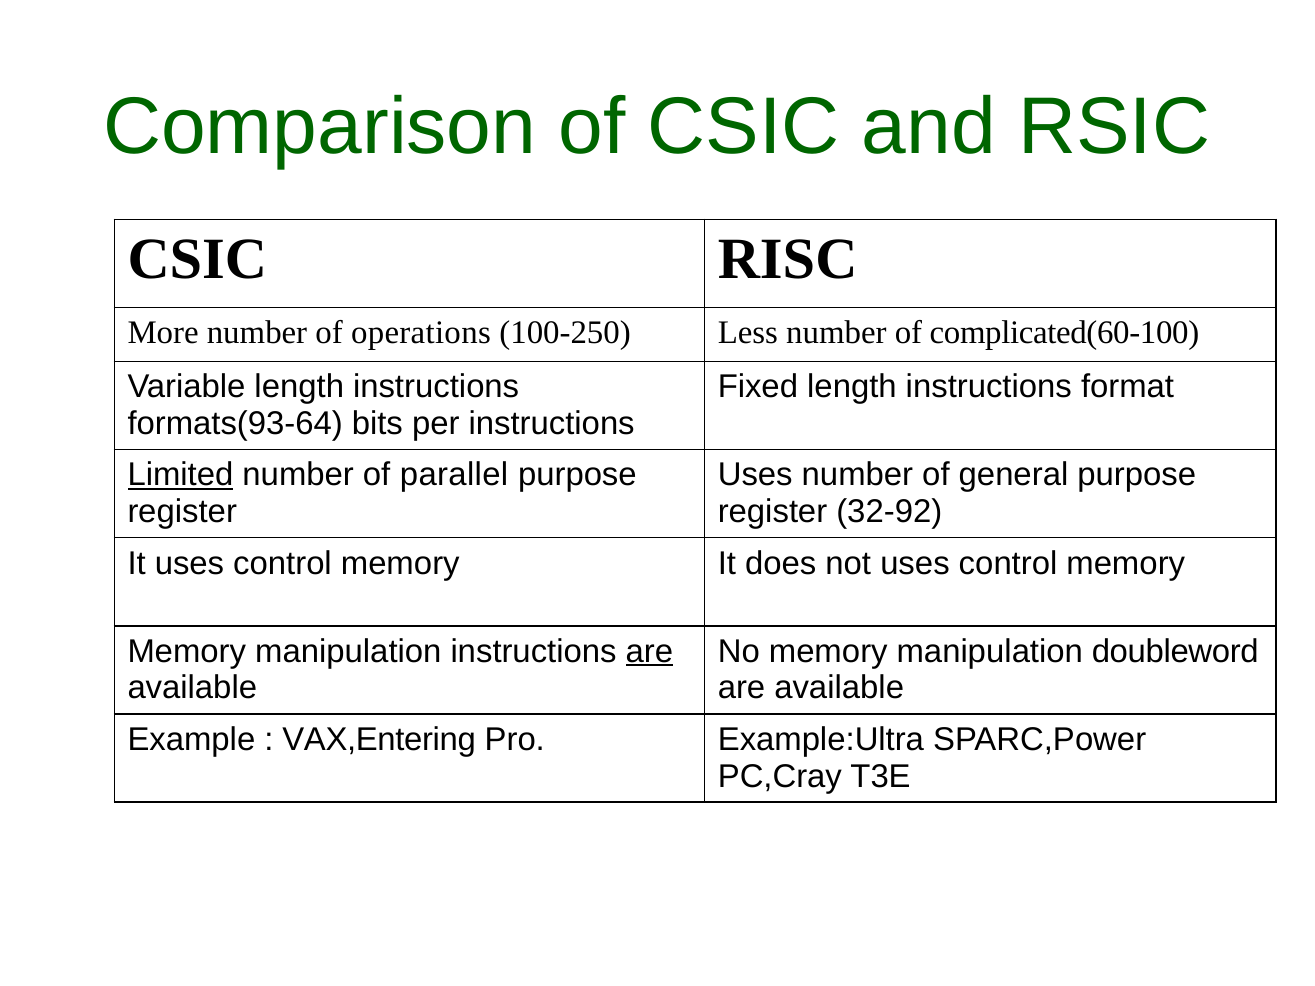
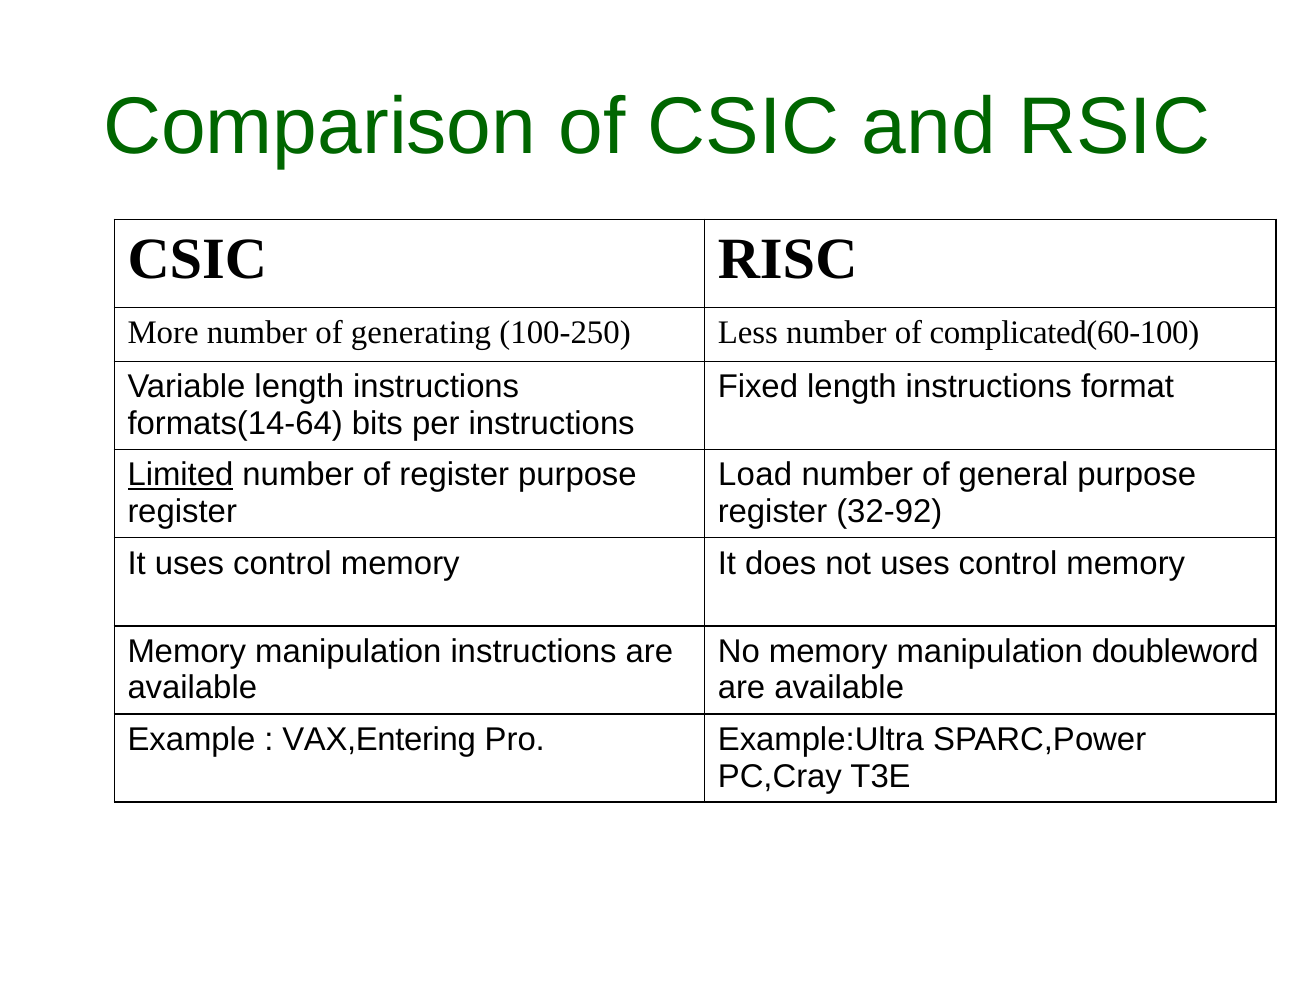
operations: operations -> generating (421, 333)
formats(93-64: formats(93-64 -> formats(14-64 (235, 424)
of parallel: parallel -> register (454, 475)
Uses: Uses -> Load (755, 475)
are underline: present -> none (649, 651)
